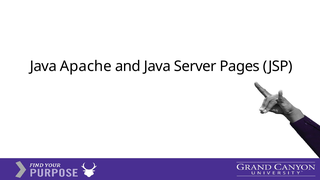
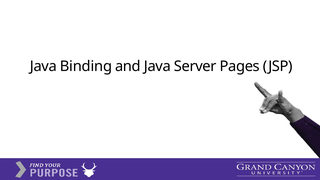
Apache: Apache -> Binding (86, 66)
